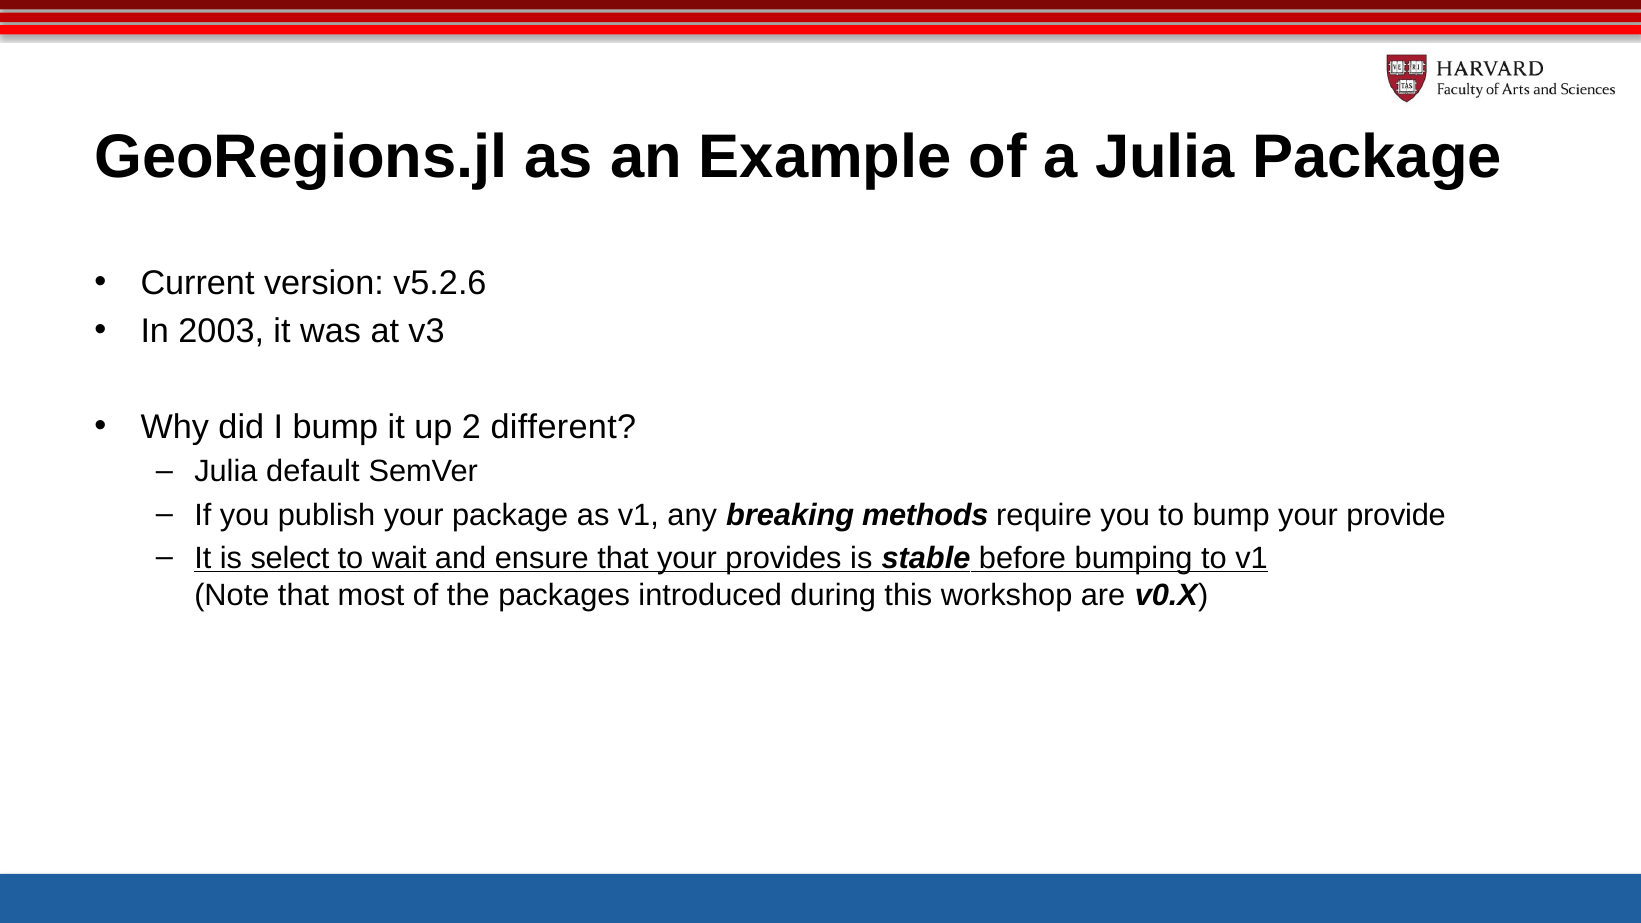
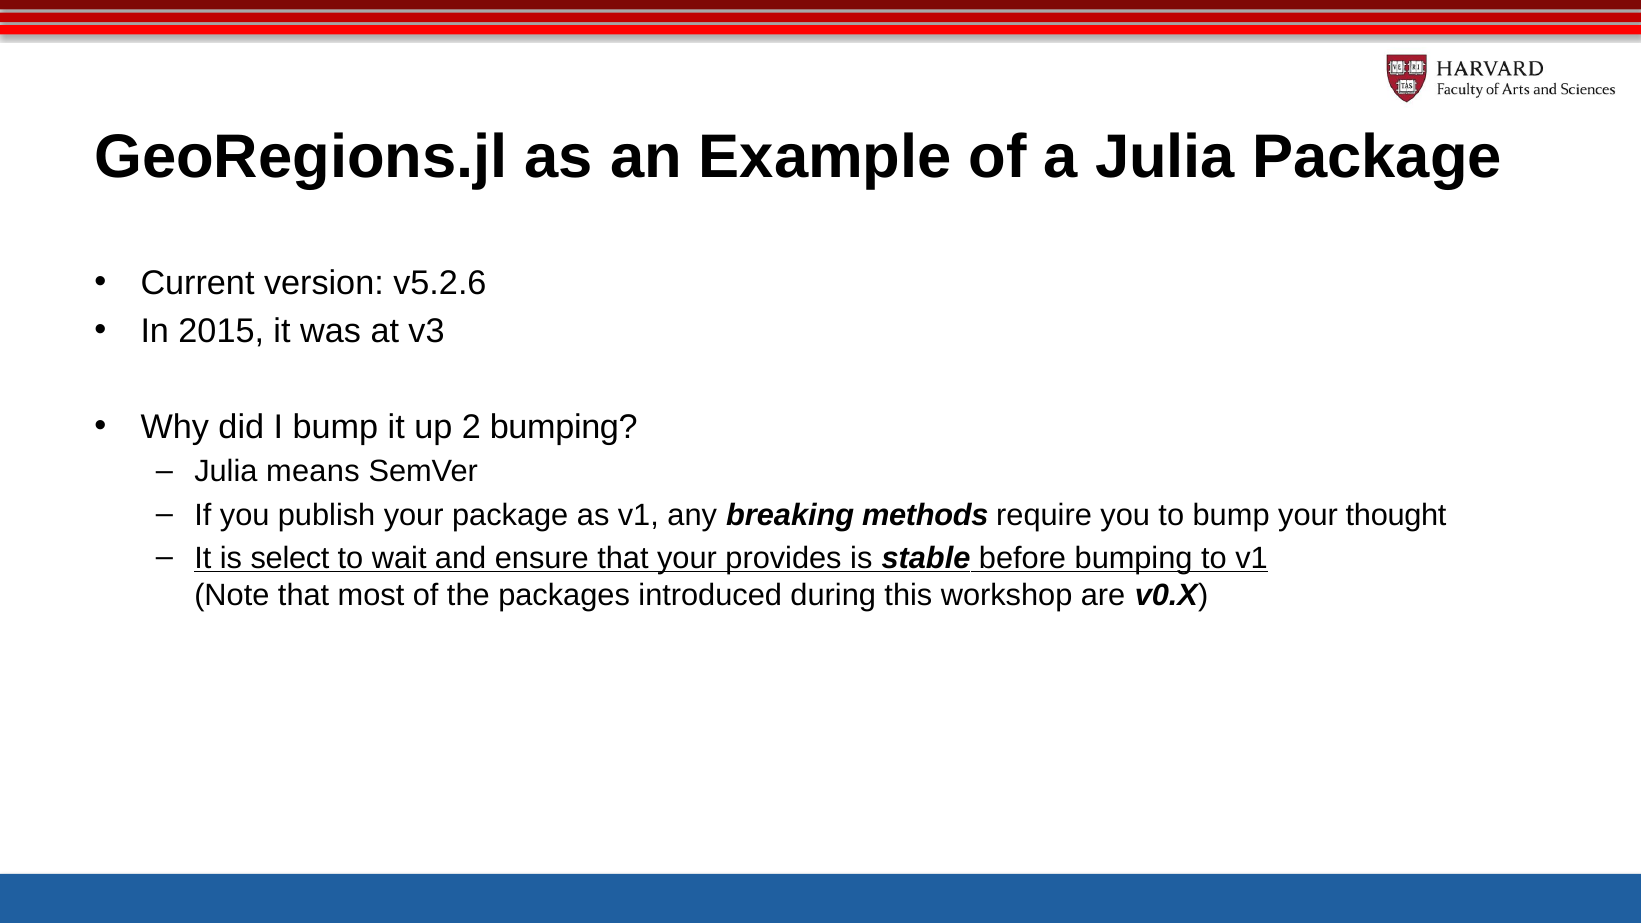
2003: 2003 -> 2015 (221, 331)
2 different: different -> bumping (564, 427)
default: default -> means (313, 472)
provide: provide -> thought (1396, 515)
